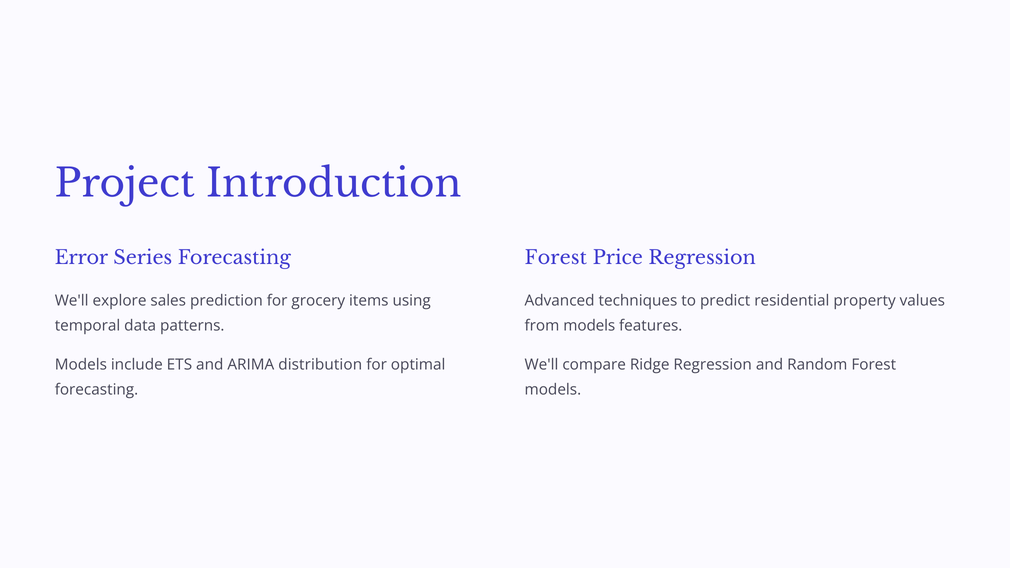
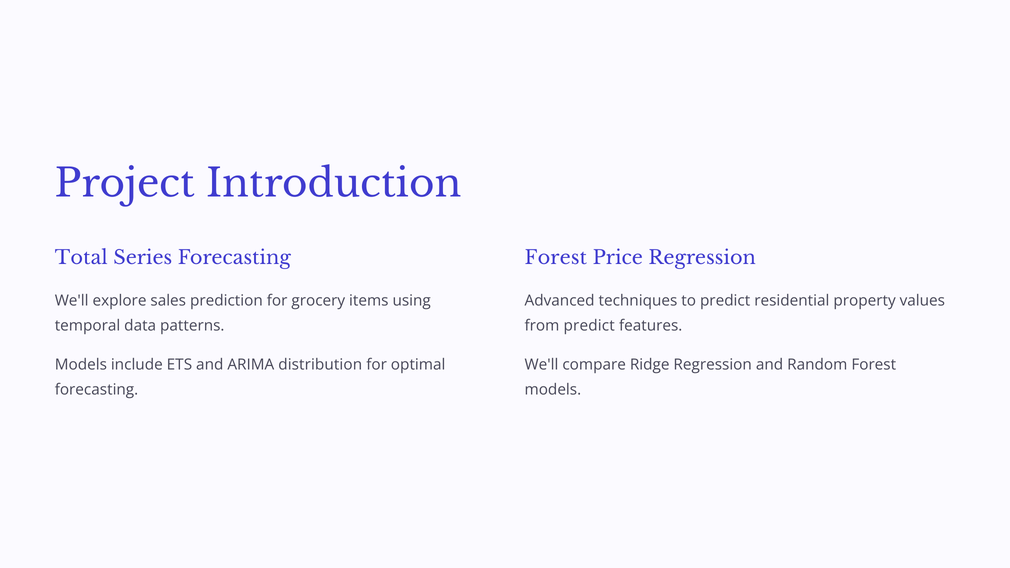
Error: Error -> Total (81, 258)
from models: models -> predict (589, 326)
